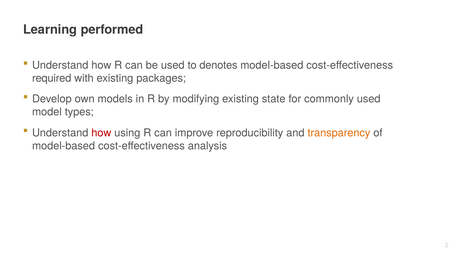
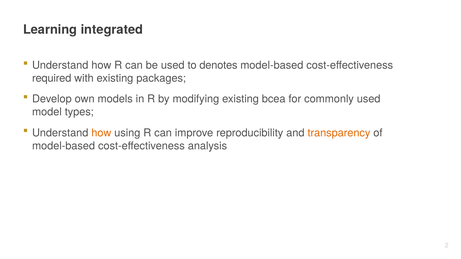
performed: performed -> integrated (112, 30)
state: state -> bcea (274, 99)
how colour: red -> orange (101, 133)
